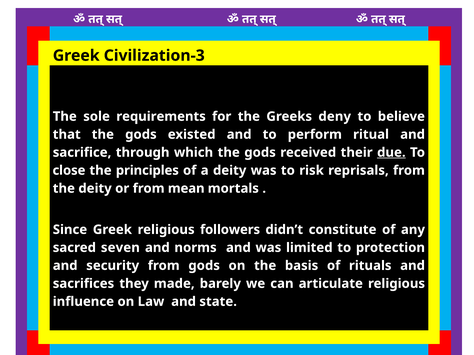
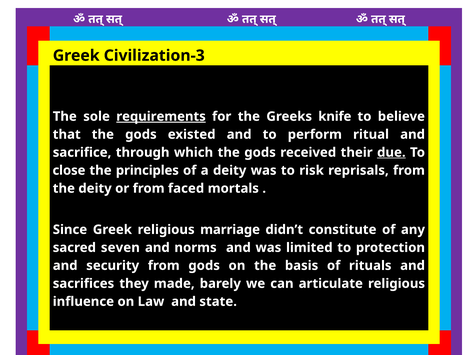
requirements underline: none -> present (161, 117)
deny: deny -> knife (335, 117)
mean: mean -> faced (186, 189)
followers: followers -> marriage (230, 230)
